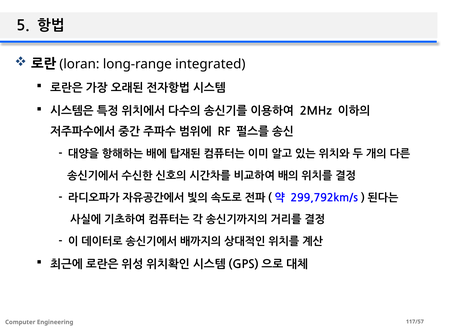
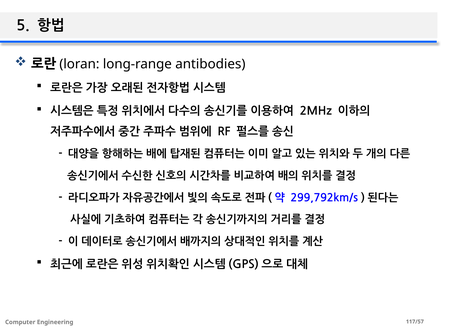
integrated: integrated -> antibodies (210, 64)
